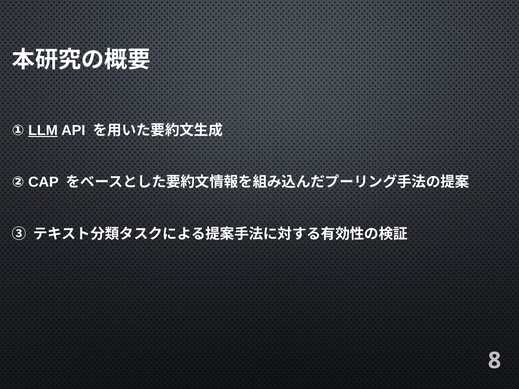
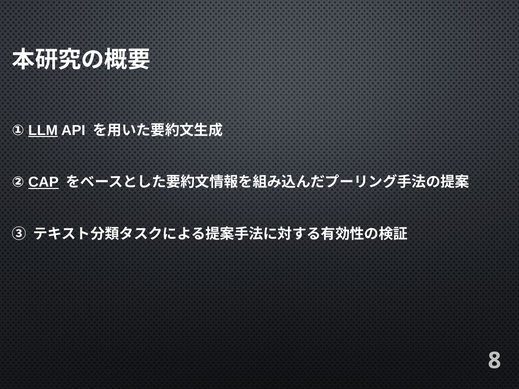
CAP underline: none -> present (43, 182)
